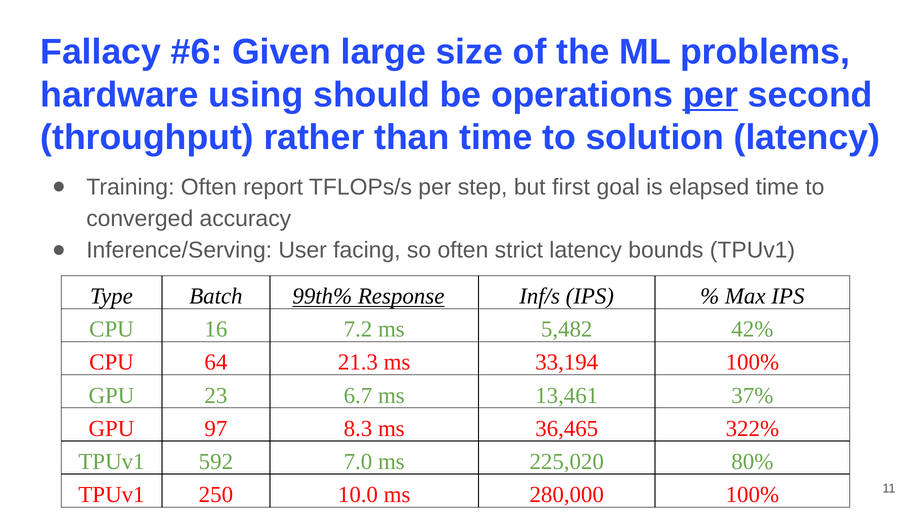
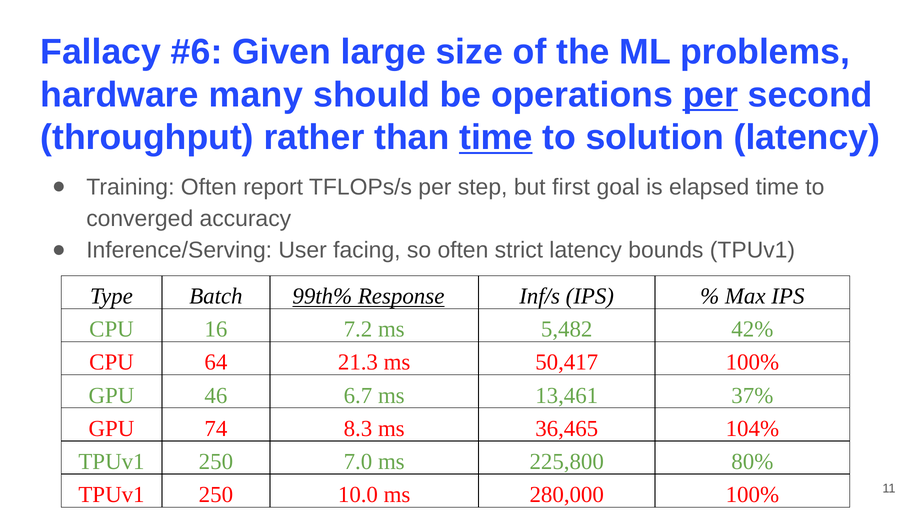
using: using -> many (256, 95)
time underline: none -> present (496, 138)
33,194: 33,194 -> 50,417 (567, 362)
23: 23 -> 46 (216, 395)
97: 97 -> 74 (216, 428)
322%: 322% -> 104% (752, 428)
592: 592 -> 250 (216, 461)
225,020: 225,020 -> 225,800 (567, 461)
